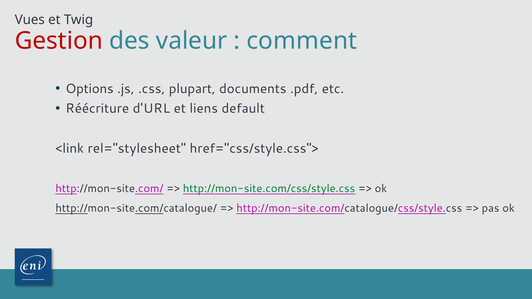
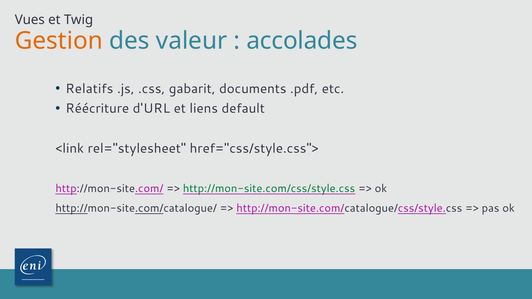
Gestion colour: red -> orange (59, 41)
comment: comment -> accolades (302, 41)
Options: Options -> Relatifs (89, 89)
plupart: plupart -> gabarit (192, 89)
